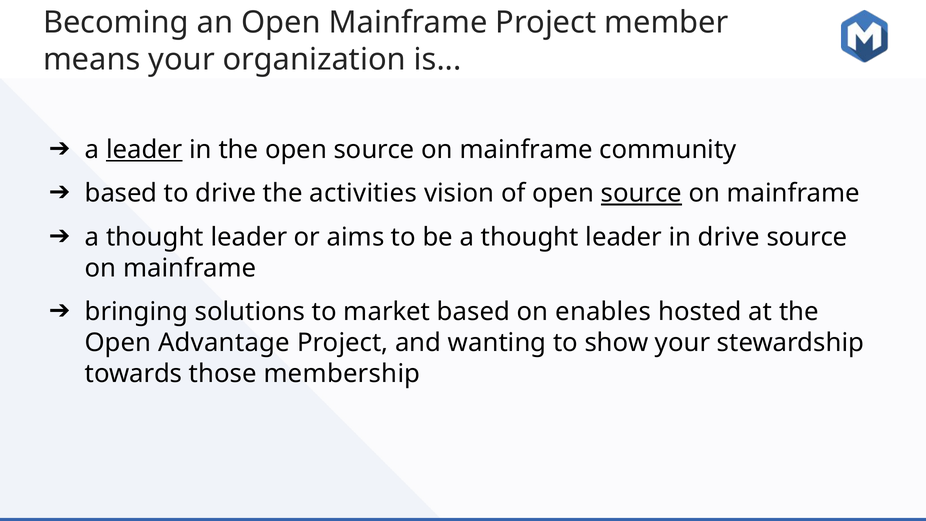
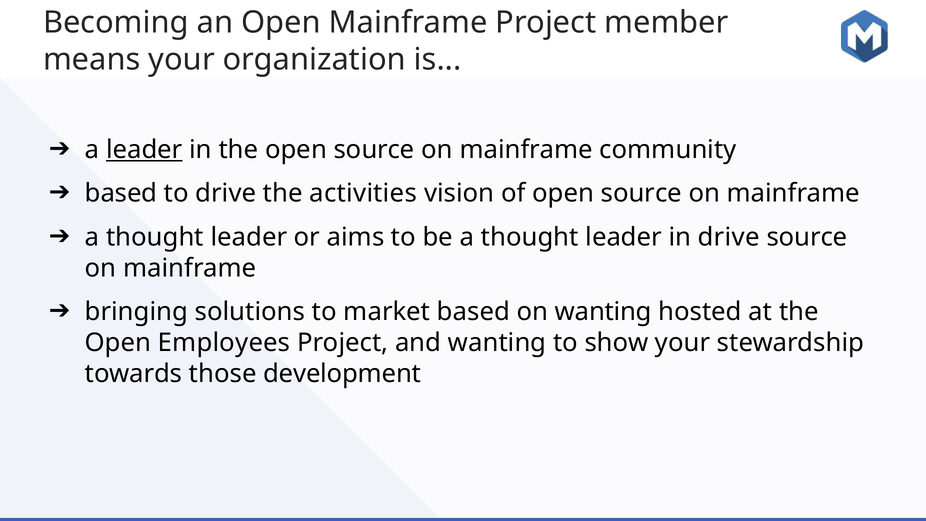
source underline: present -> none (641, 193)
on enables: enables -> wanting (603, 312)
Advantage: Advantage -> Employees (224, 343)
membership: membership -> development (342, 374)
